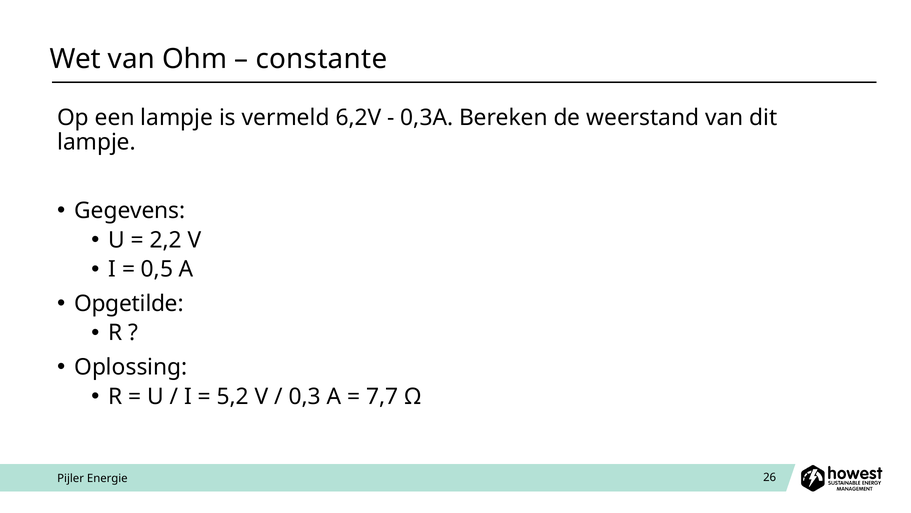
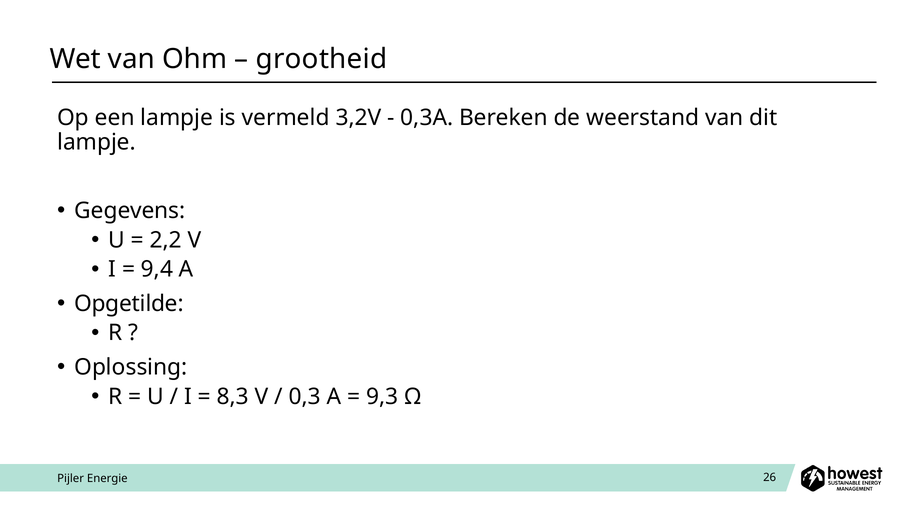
constante: constante -> grootheid (322, 59)
6,2V: 6,2V -> 3,2V (358, 118)
0,5: 0,5 -> 9,4 (157, 269)
5,2: 5,2 -> 8,3 (233, 396)
7,7: 7,7 -> 9,3 (382, 396)
